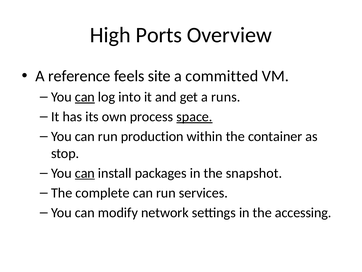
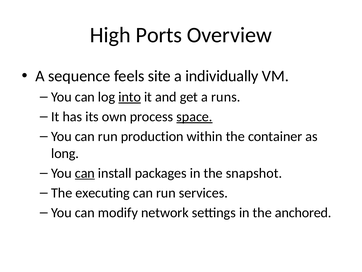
reference: reference -> sequence (79, 76)
committed: committed -> individually (222, 76)
can underline: present -> none (85, 97)
into underline: none -> present (130, 97)
stop: stop -> long (65, 153)
complete: complete -> executing (103, 193)
accessing: accessing -> anchored (303, 212)
